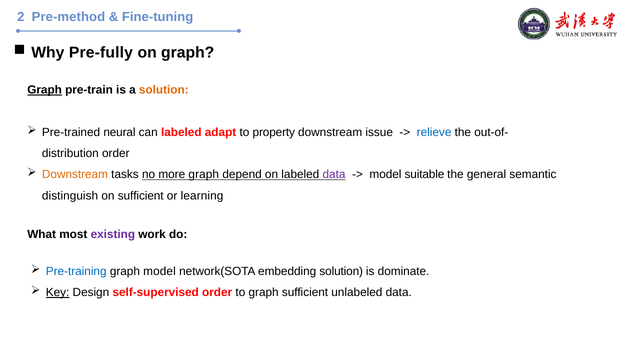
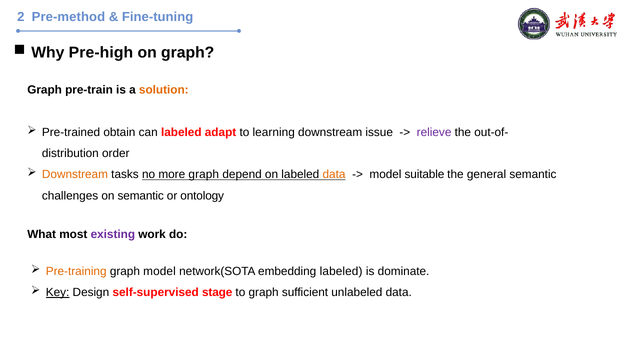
Pre-fully: Pre-fully -> Pre-high (101, 52)
Graph underline: present -> none (45, 90)
neural: neural -> obtain (119, 132)
property: property -> learning (274, 132)
relieve colour: blue -> purple (434, 132)
data colour: purple -> orange (334, 175)
distinguish: distinguish -> challenges (70, 196)
on sufficient: sufficient -> semantic (141, 196)
learning: learning -> ontology (202, 196)
Pre-training colour: blue -> orange (76, 272)
embedding solution: solution -> labeled (341, 272)
self-supervised order: order -> stage (217, 293)
